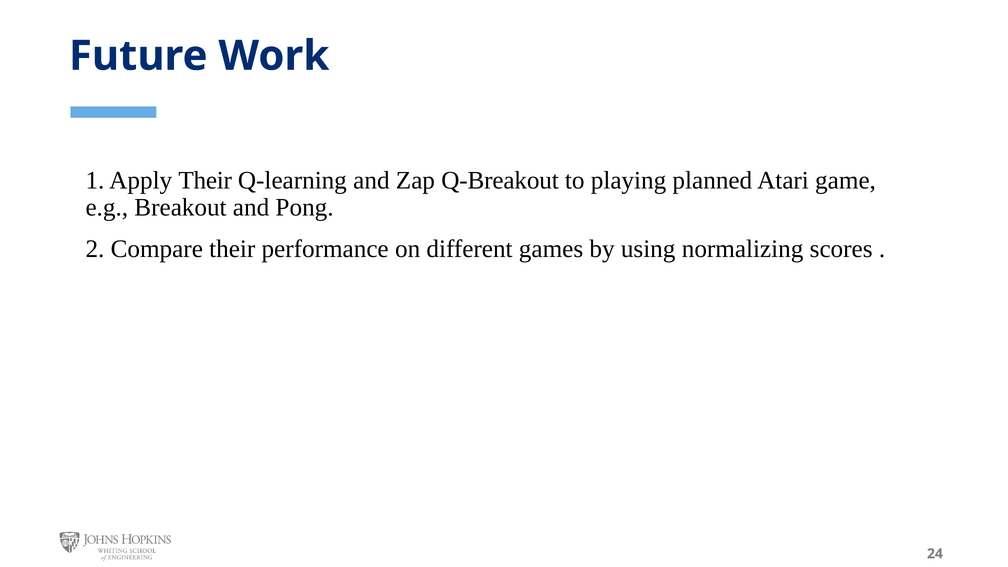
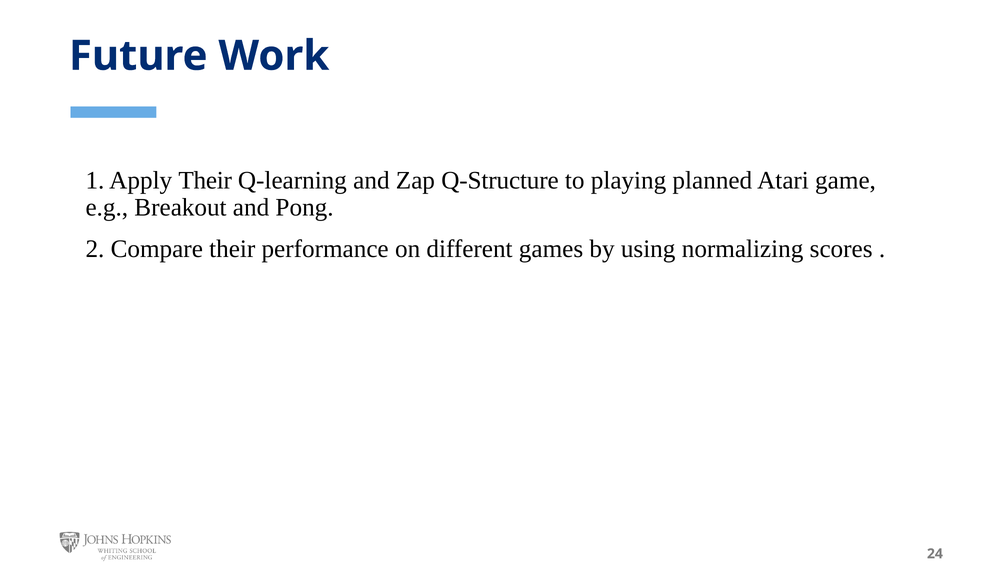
Q-Breakout: Q-Breakout -> Q-Structure (500, 180)
